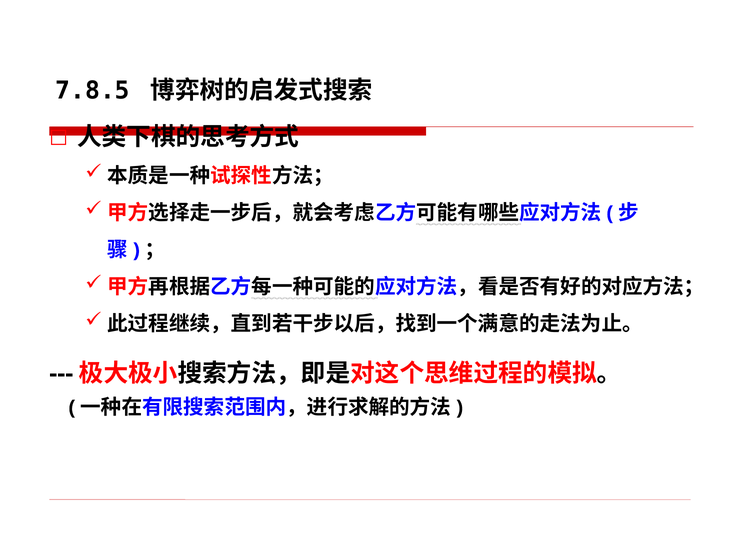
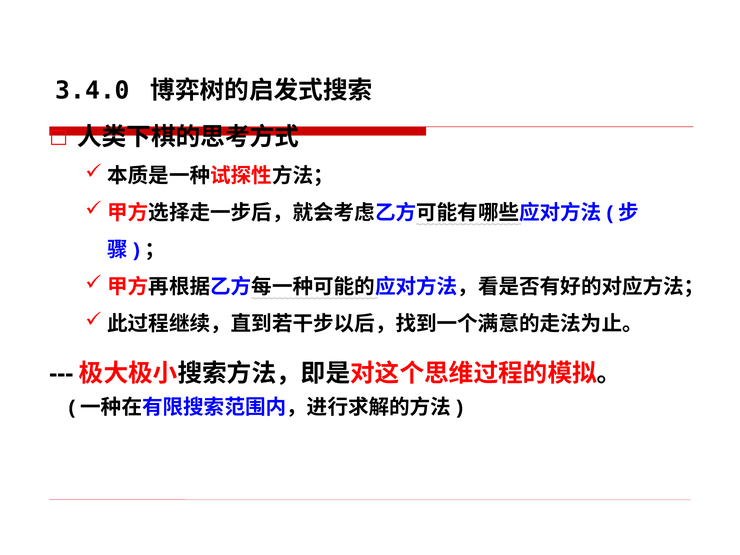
7.8.5: 7.8.5 -> 3.4.0 (93, 91)
